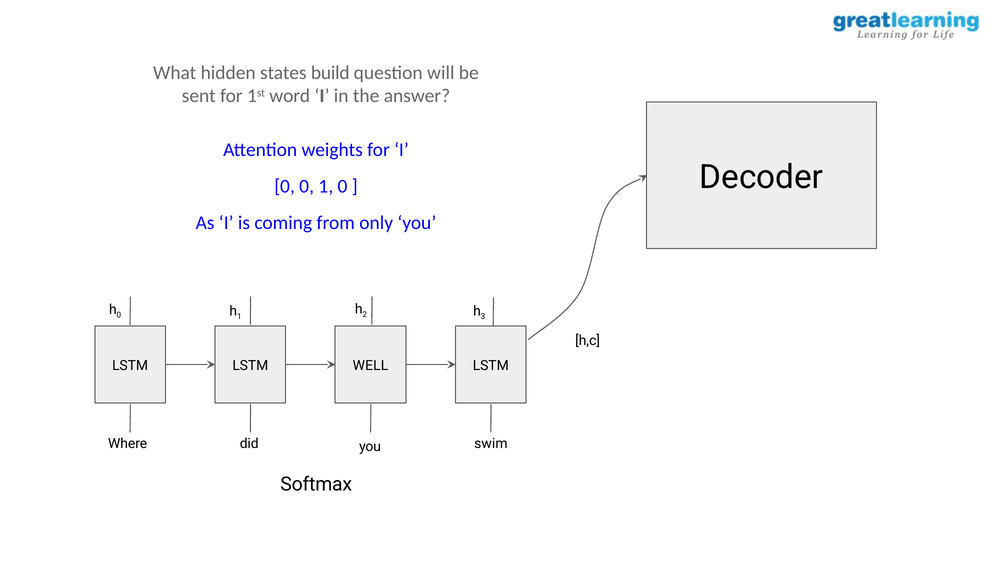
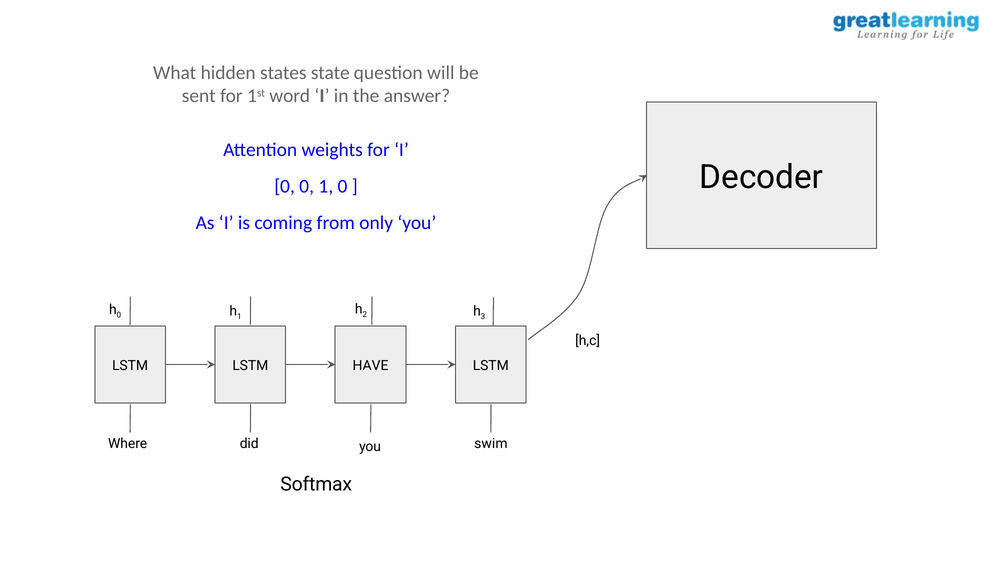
build: build -> state (330, 73)
WELL: WELL -> HAVE (371, 365)
